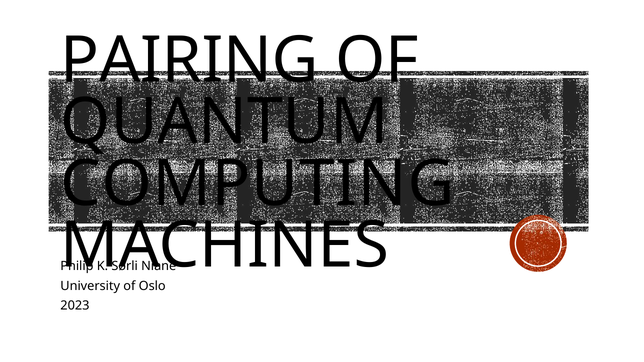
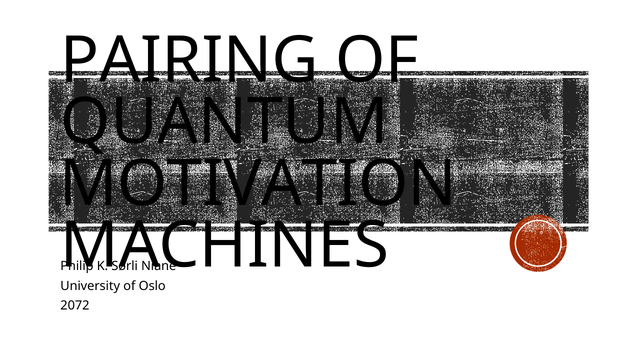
COMPUTING: COMPUTING -> MOTIVATION (258, 184)
2023: 2023 -> 2072 (75, 306)
